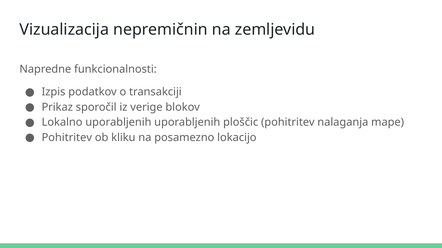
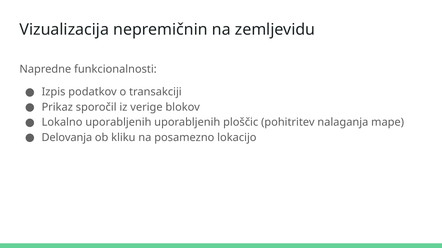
Pohitritev: Pohitritev -> Delovanja (67, 138)
